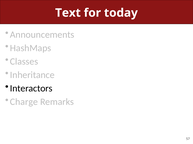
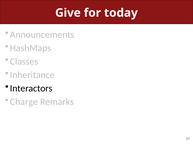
Text: Text -> Give (68, 13)
